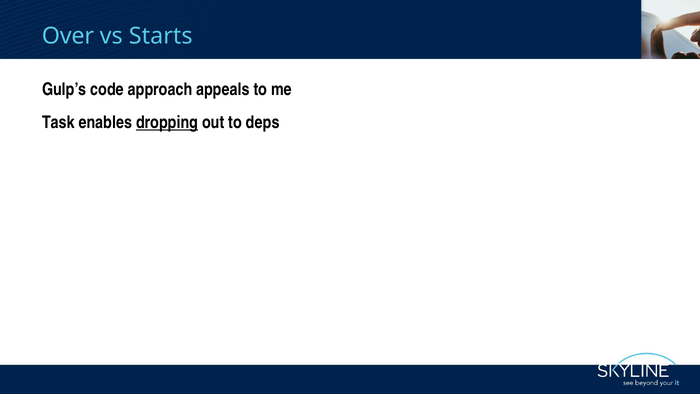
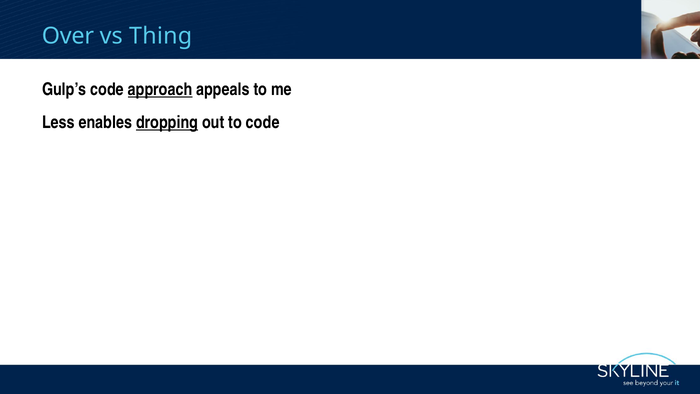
Starts: Starts -> Thing (161, 36)
approach underline: none -> present (160, 90)
Task: Task -> Less (58, 122)
to deps: deps -> code (263, 122)
